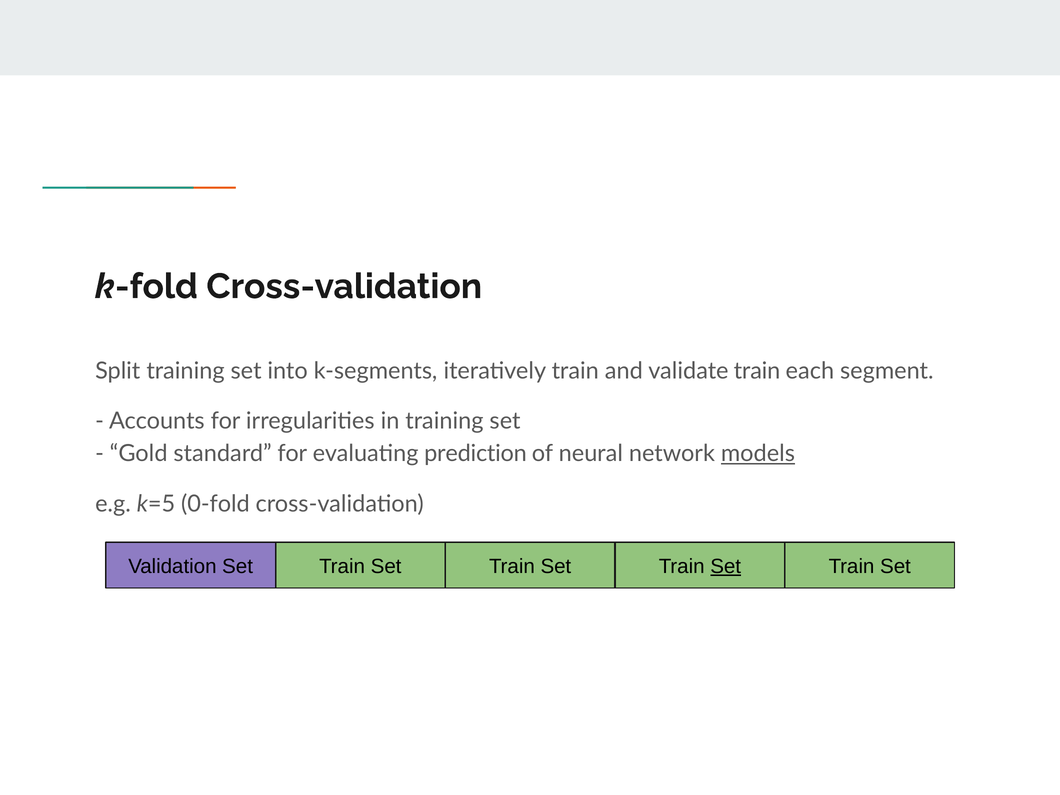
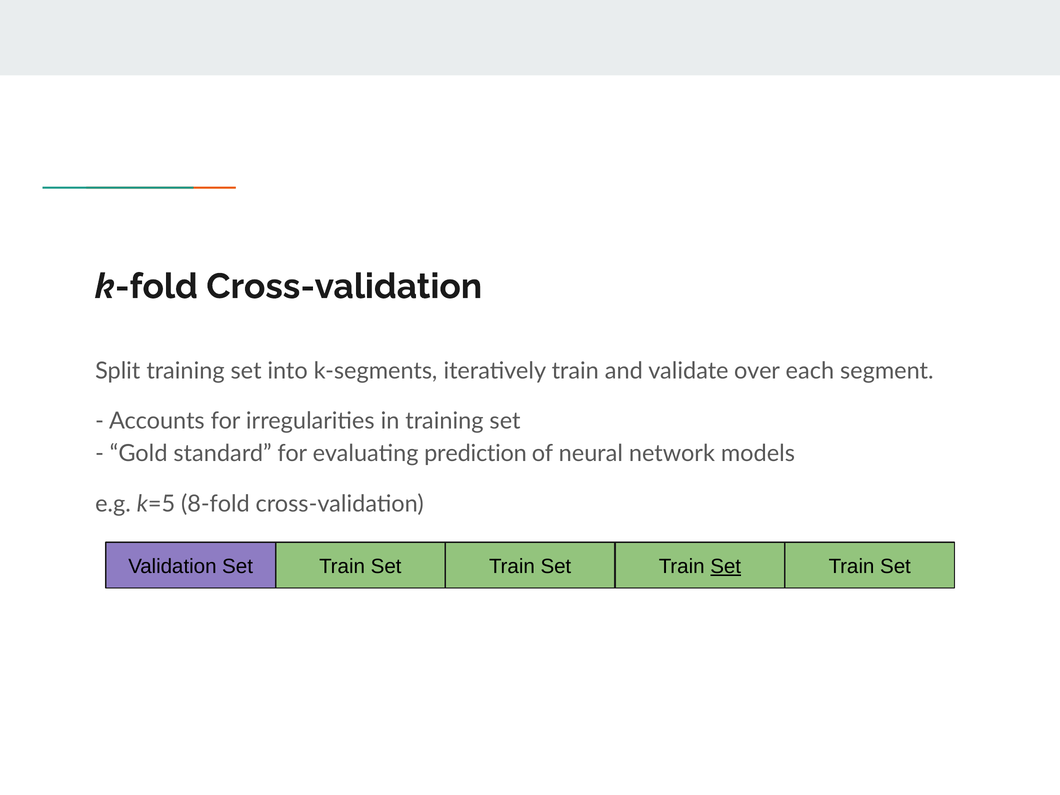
validate train: train -> over (757, 371)
models underline: present -> none (758, 454)
0-fold: 0-fold -> 8-fold (215, 504)
